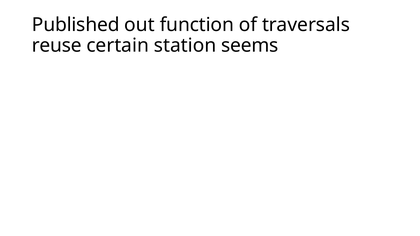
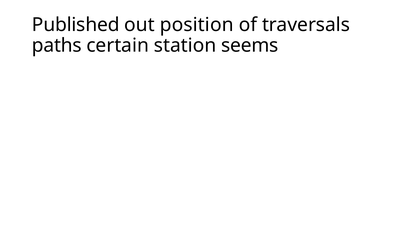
function: function -> position (197, 25)
reuse: reuse -> paths (57, 46)
